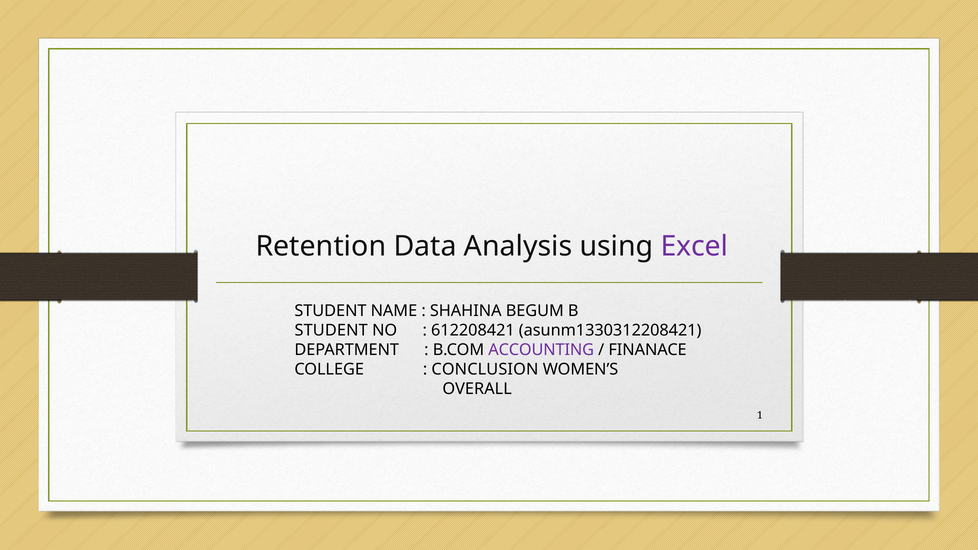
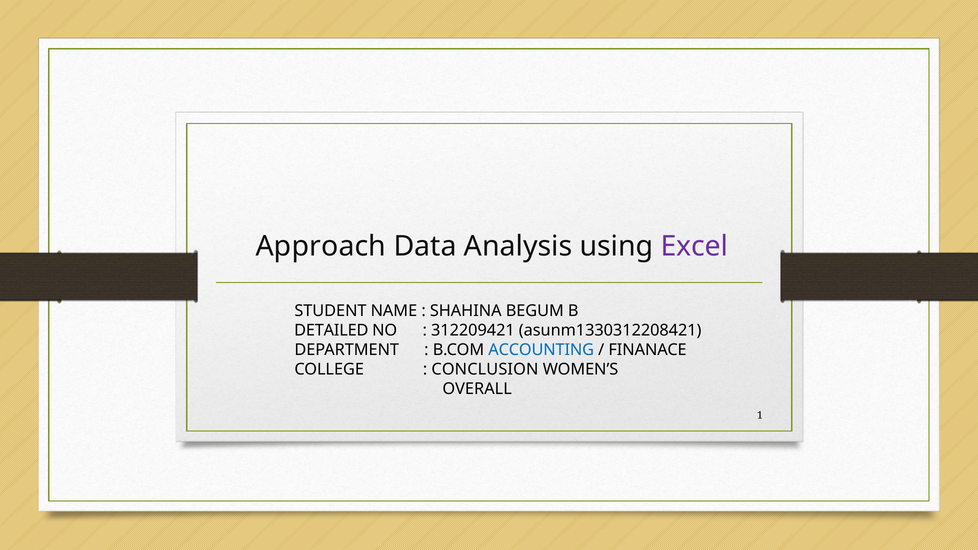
Retention: Retention -> Approach (321, 246)
STUDENT: STUDENT -> DETAILED (331, 330)
612208421: 612208421 -> 312209421 (473, 330)
ACCOUNTING colour: purple -> blue (541, 350)
